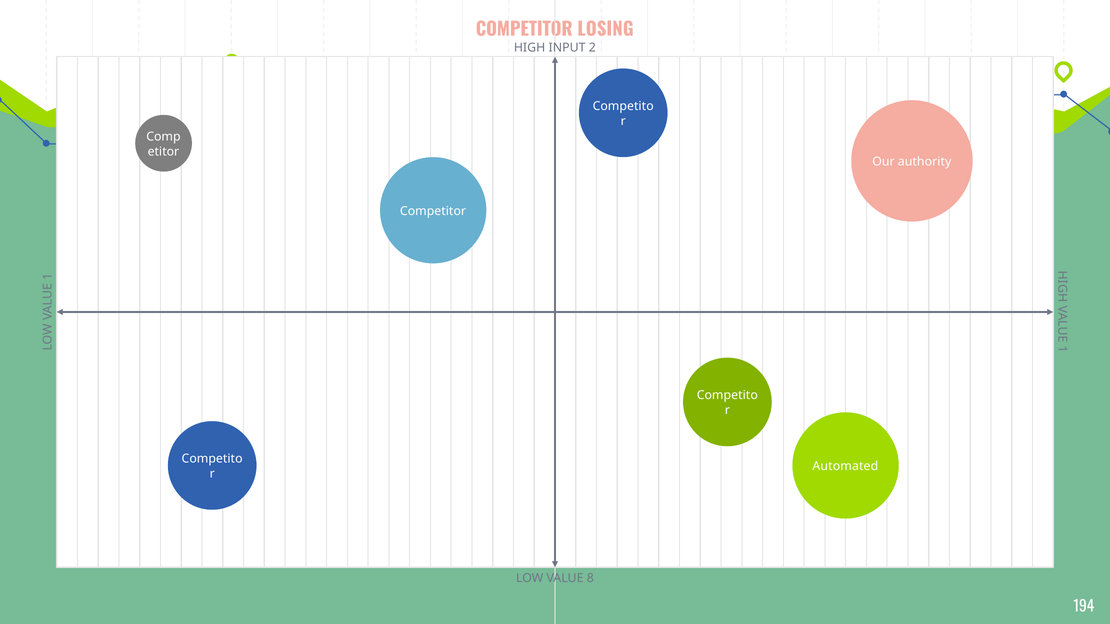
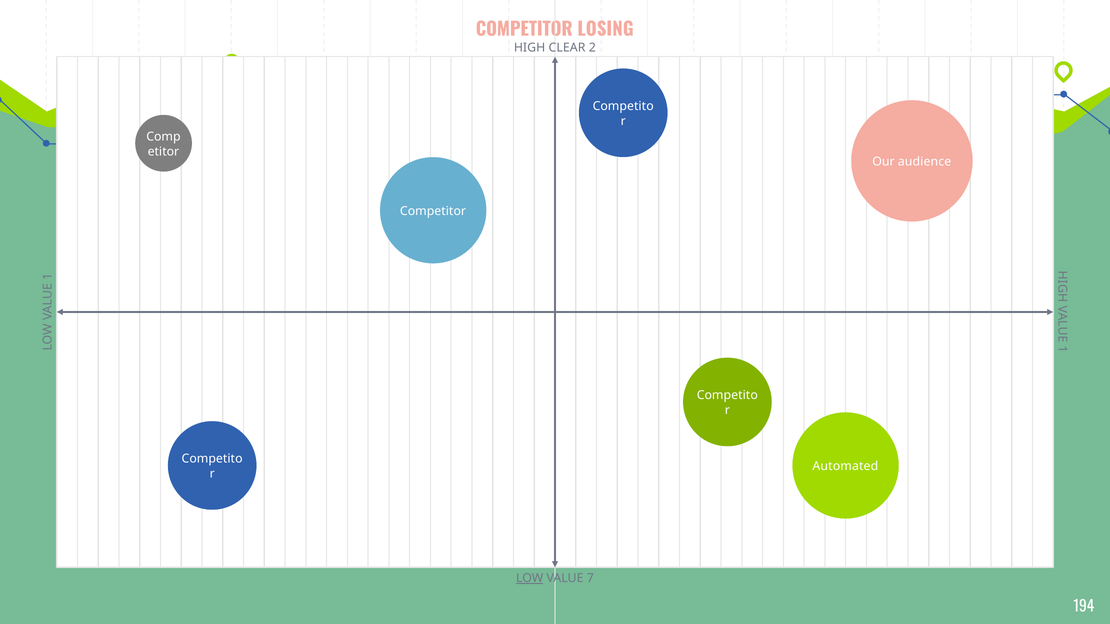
INPUT: INPUT -> CLEAR (567, 48)
authority: authority -> audience (925, 162)
LOW underline: none -> present (530, 579)
8: 8 -> 7 (590, 579)
